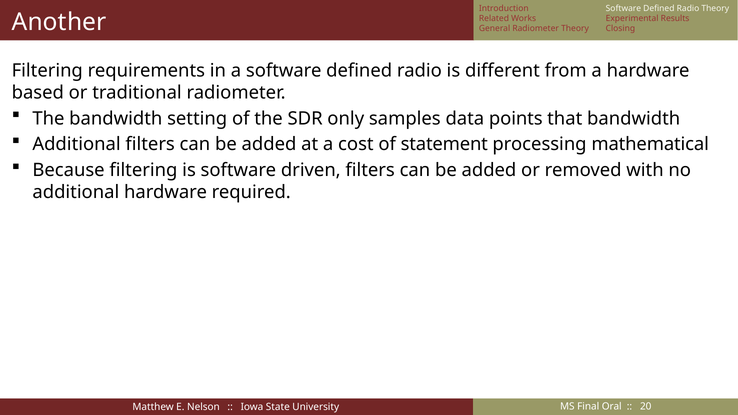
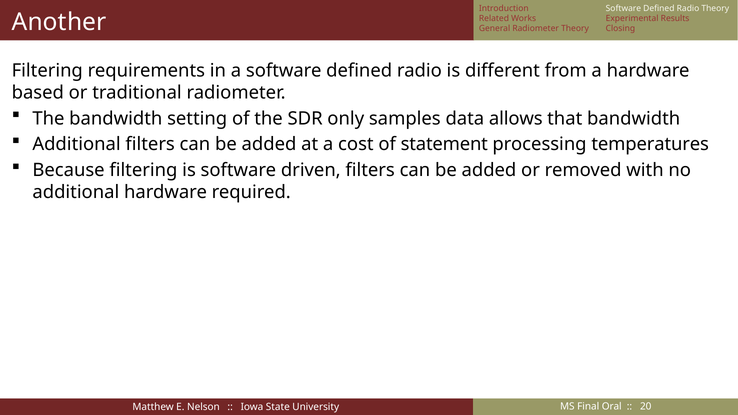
points: points -> allows (516, 118)
mathematical: mathematical -> temperatures (650, 144)
